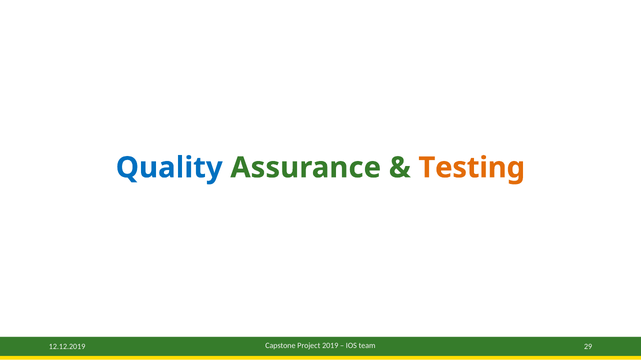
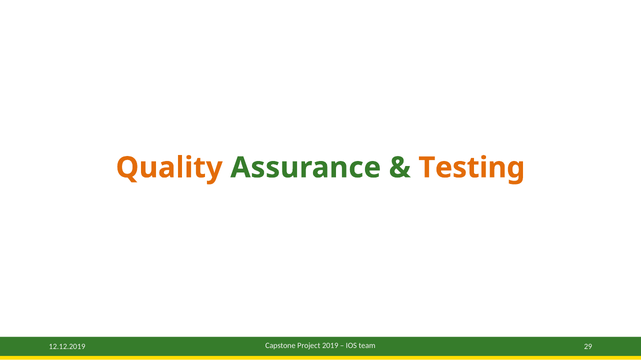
Quality colour: blue -> orange (169, 168)
